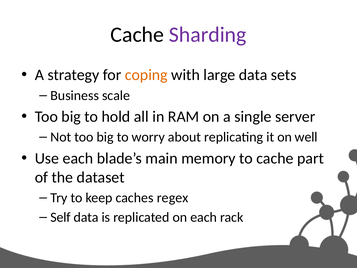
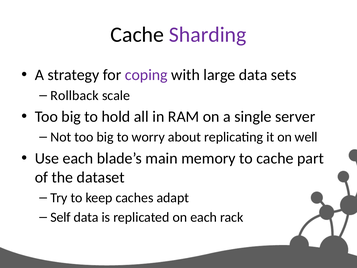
coping colour: orange -> purple (146, 75)
Business: Business -> Rollback (75, 95)
regex: regex -> adapt (173, 198)
